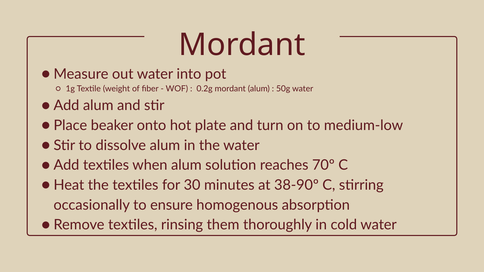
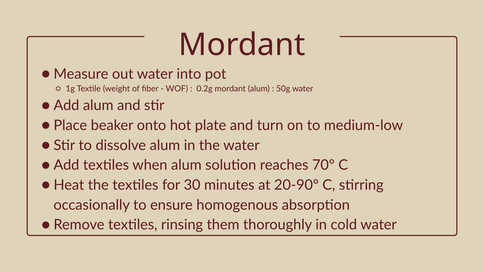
38-90º: 38-90º -> 20-90º (296, 185)
